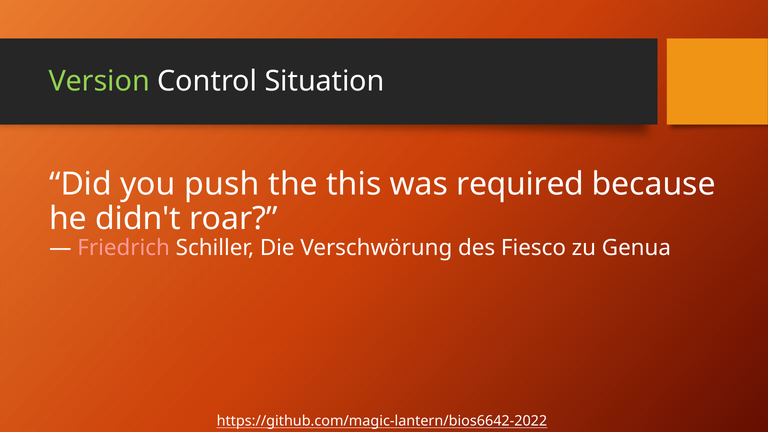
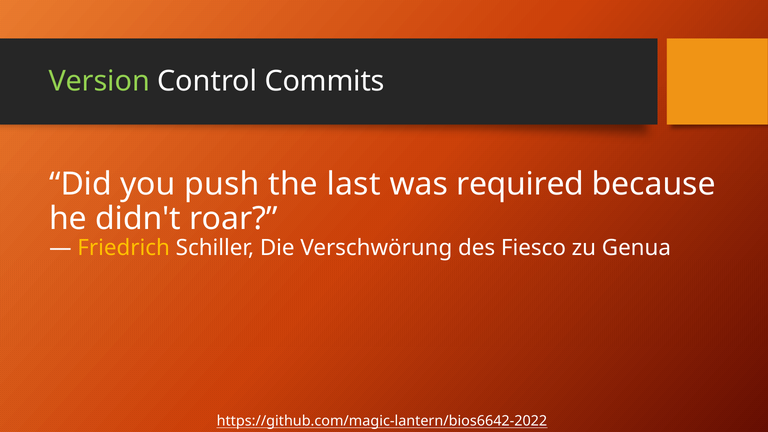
Situation: Situation -> Commits (325, 81)
this: this -> last (354, 184)
Friedrich colour: pink -> yellow (124, 248)
